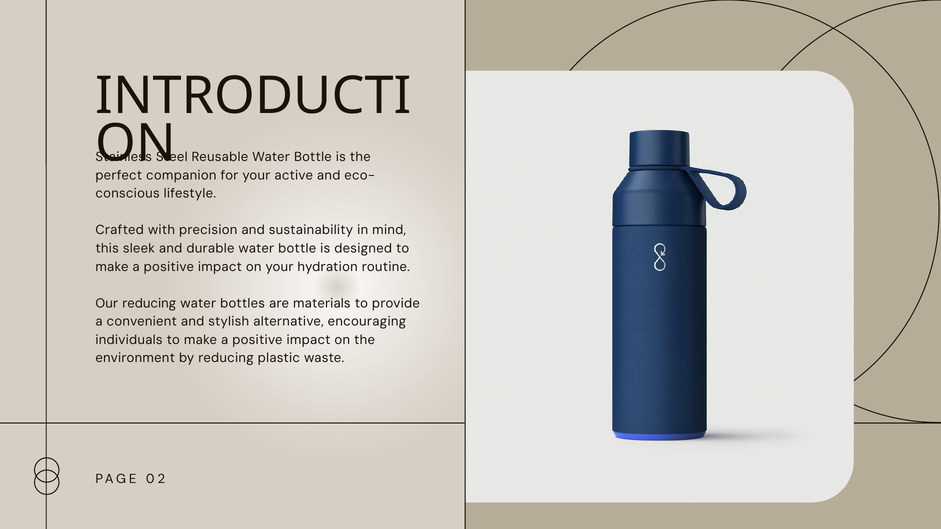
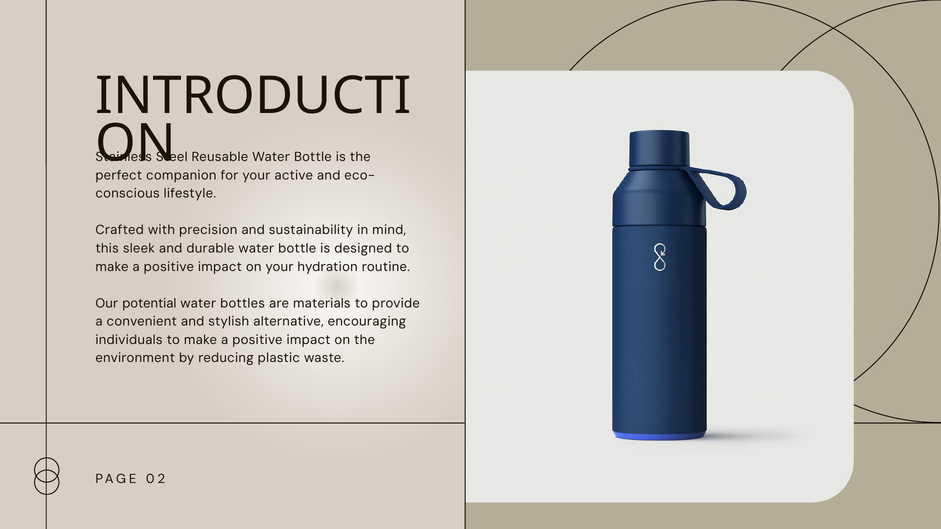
Our reducing: reducing -> potential (149, 303)
